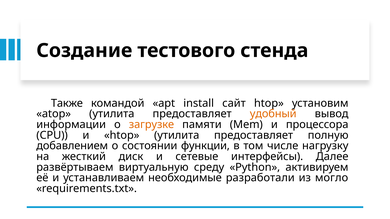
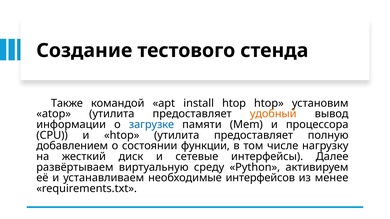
install сайт: сайт -> htop (234, 103)
загрузке colour: orange -> blue (151, 125)
разработали: разработали -> интерфейсов (260, 178)
могло: могло -> менее (332, 178)
